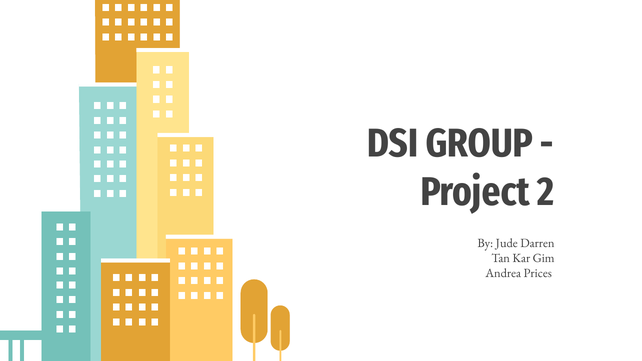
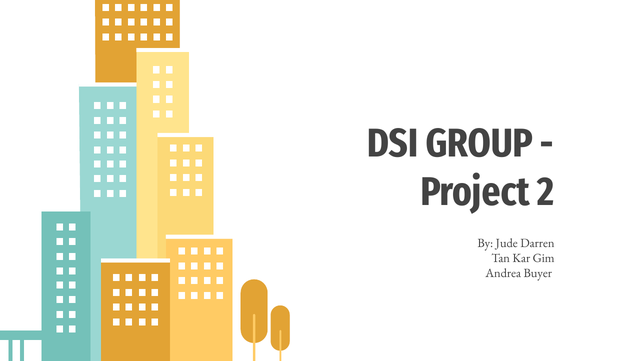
Prices: Prices -> Buyer (538, 273)
